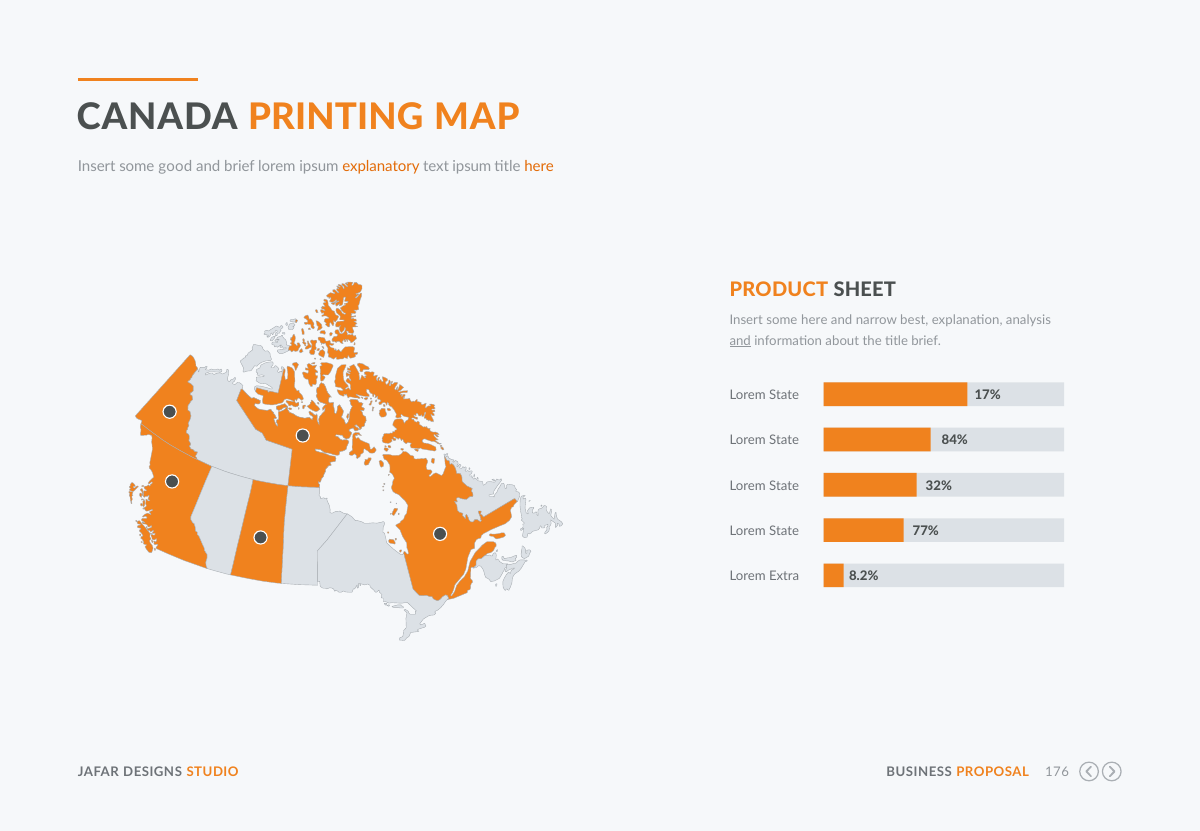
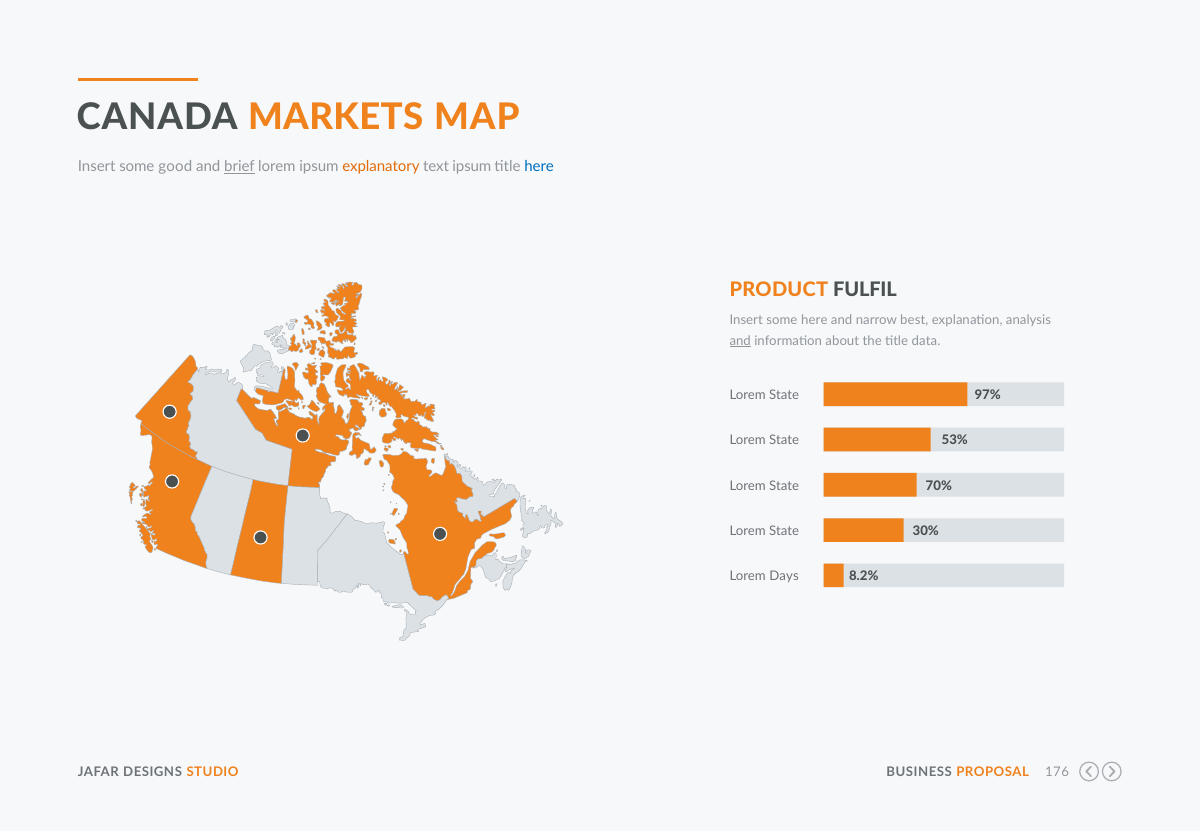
PRINTING: PRINTING -> MARKETS (336, 118)
brief underline: none -> present (239, 167)
here colour: orange -> blue (539, 167)
SHEET: SHEET -> FULFIL (865, 290)
title brief: brief -> data (926, 341)
17%: 17% -> 97% (988, 395)
84%: 84% -> 53% (955, 440)
32%: 32% -> 70% (939, 486)
77%: 77% -> 30% (926, 531)
Extra: Extra -> Days (784, 576)
